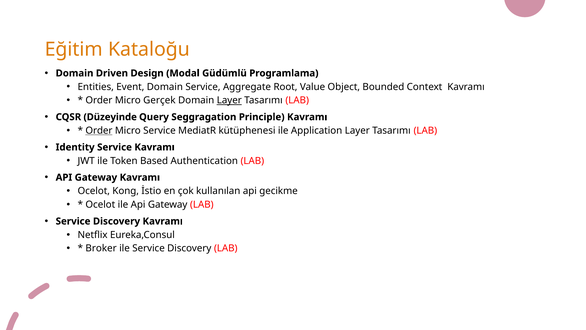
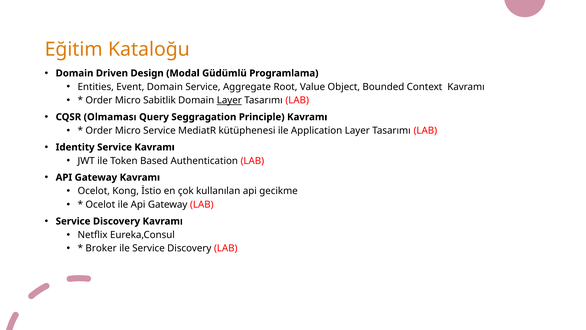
Gerçek: Gerçek -> Sabitlik (159, 100)
Düzeyinde: Düzeyinde -> Olmaması (110, 117)
Order underline: present -> none (99, 130)
